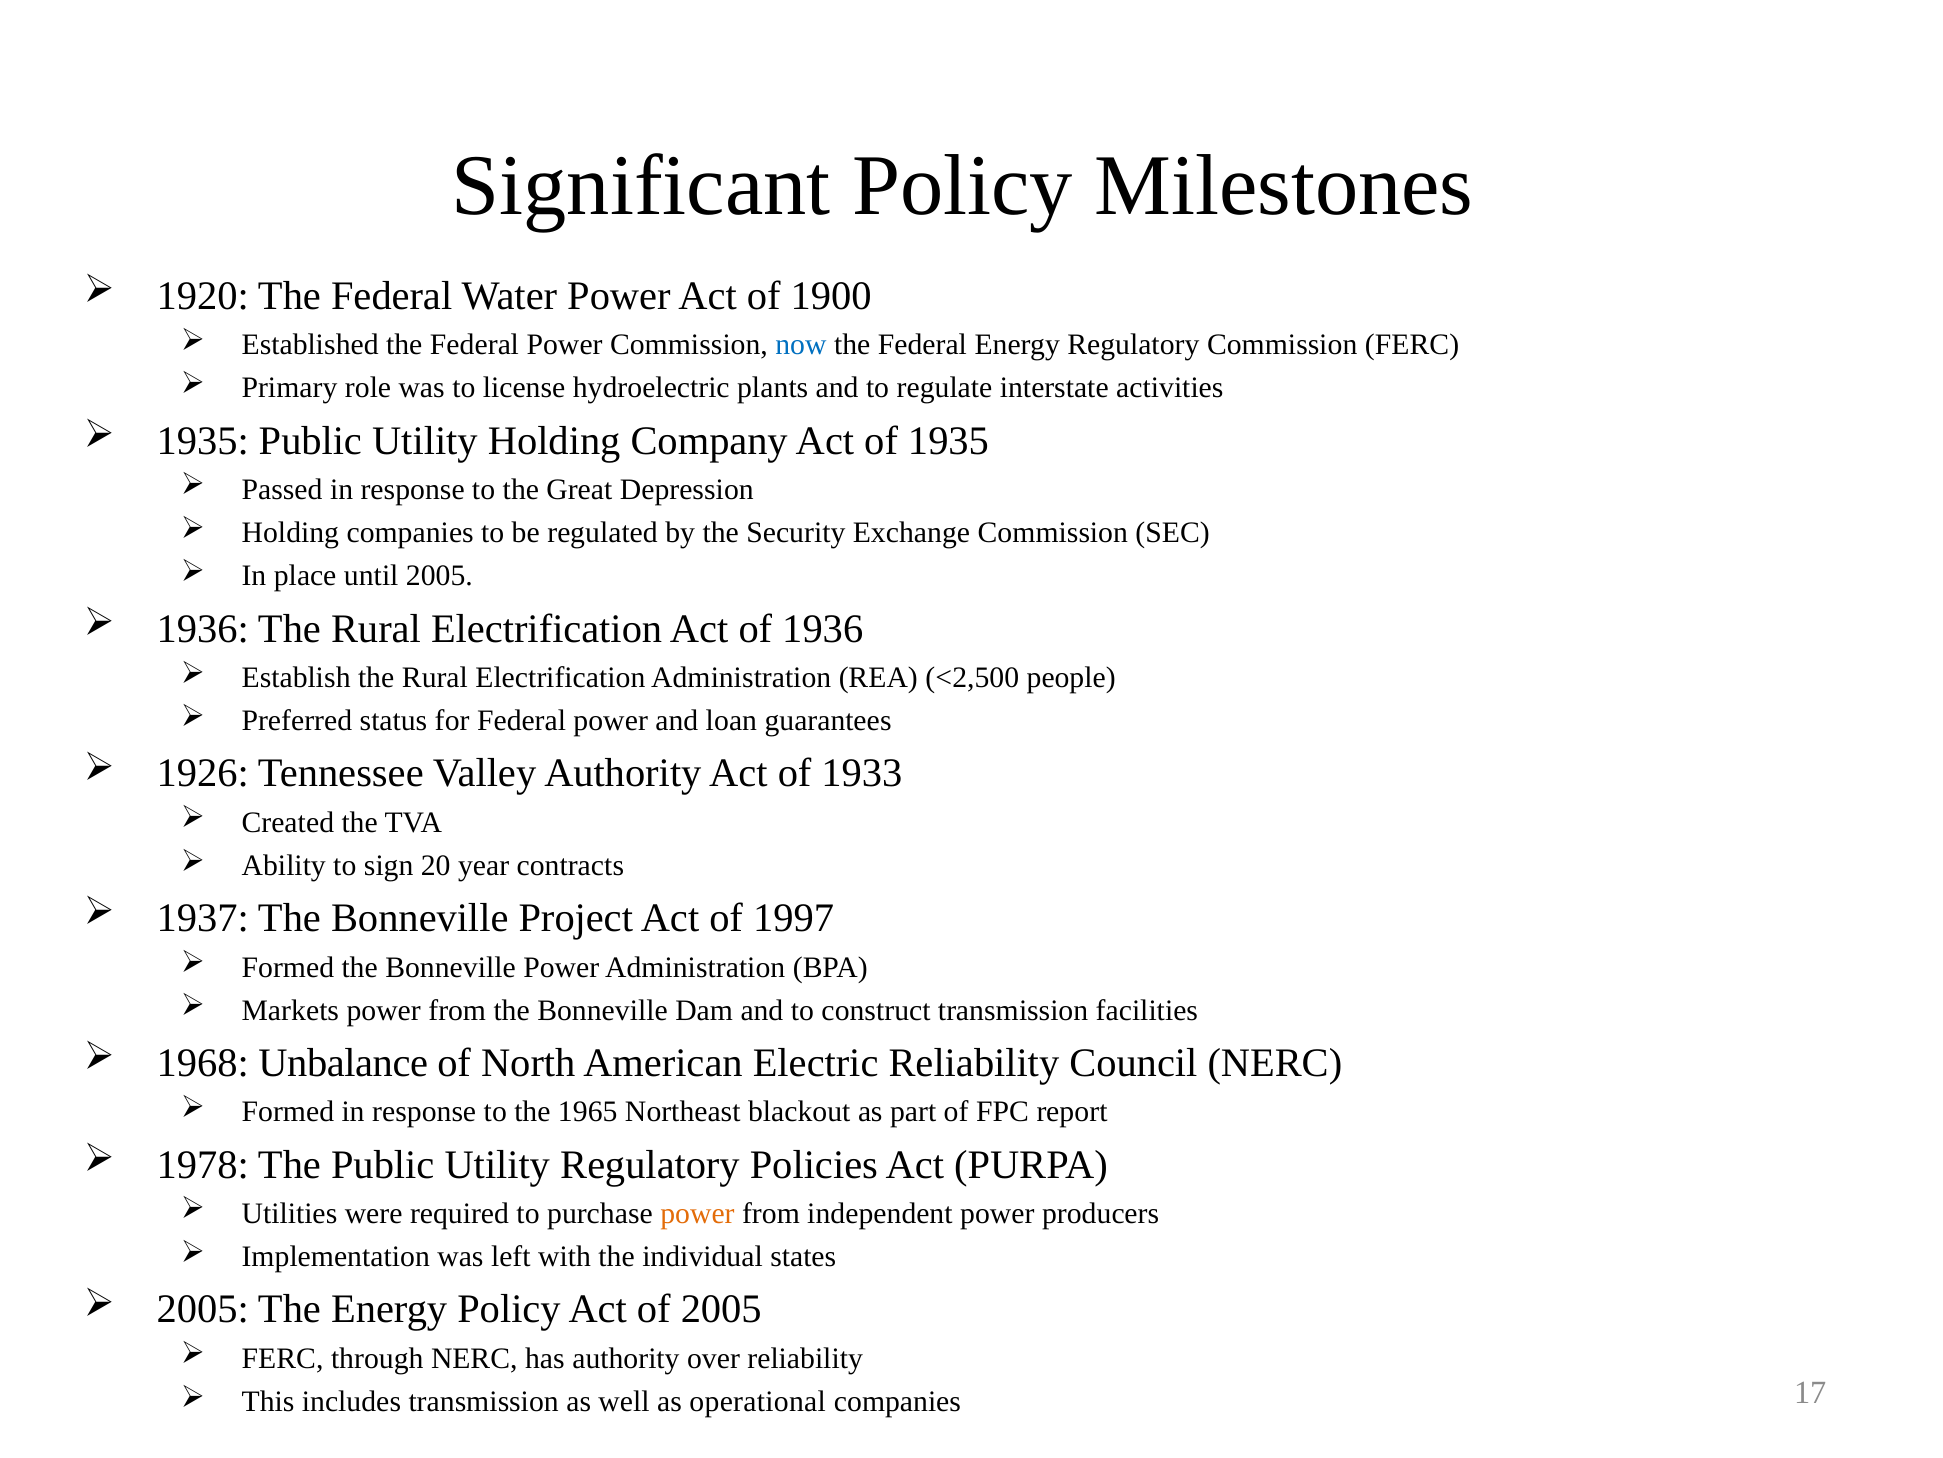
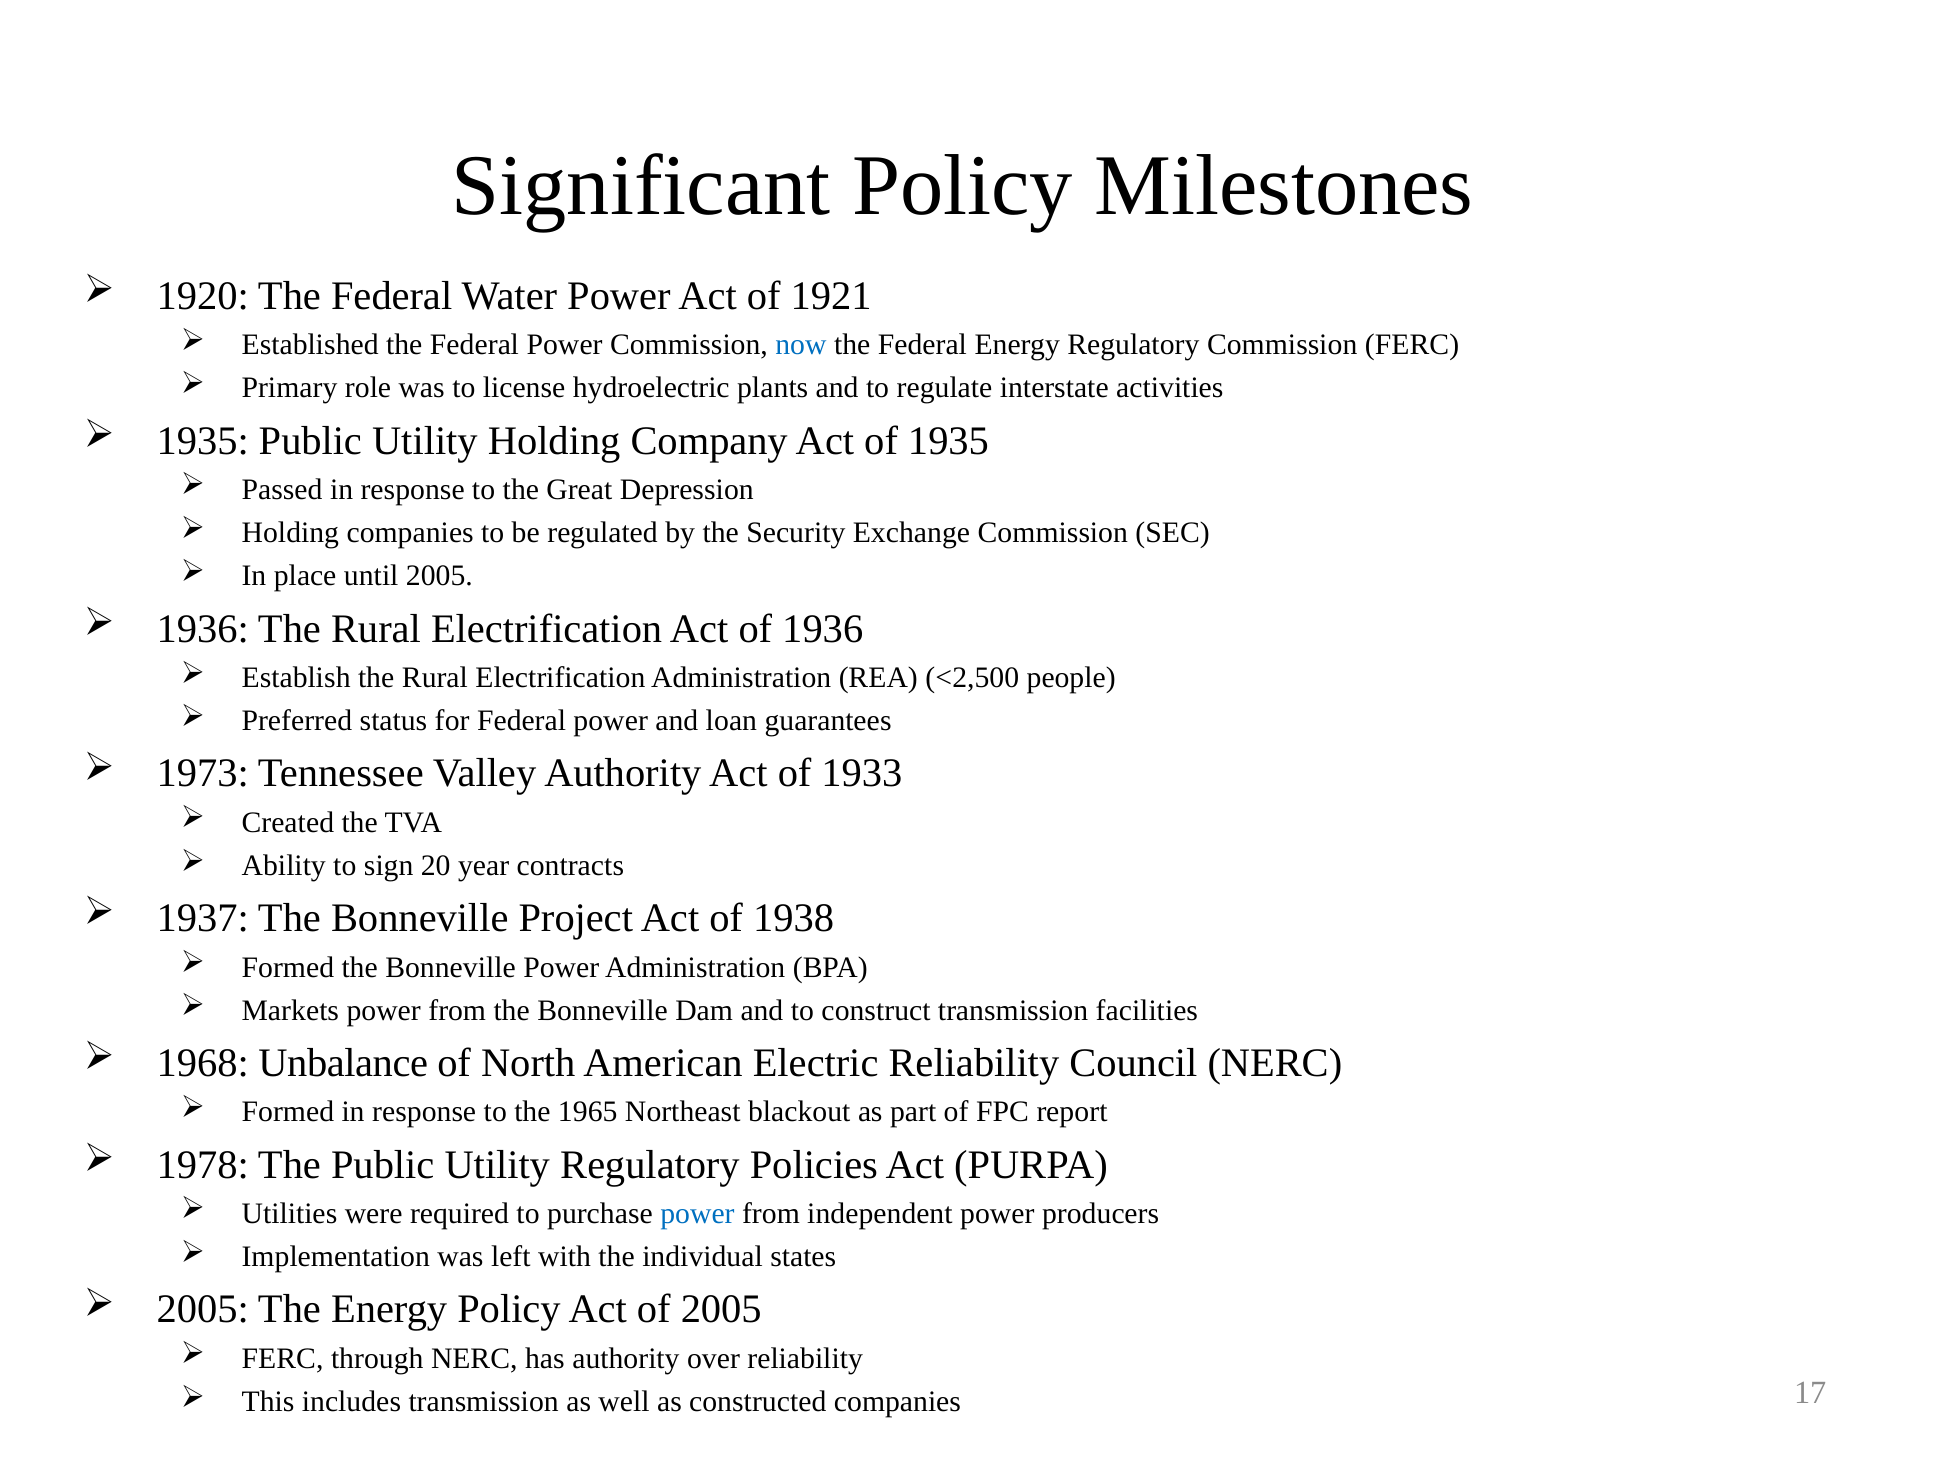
1900: 1900 -> 1921 (831, 296)
1926: 1926 -> 1973 (203, 773)
1997: 1997 -> 1938 (794, 918)
power colour: orange -> blue (697, 1213)
operational: operational -> constructed (758, 1401)
